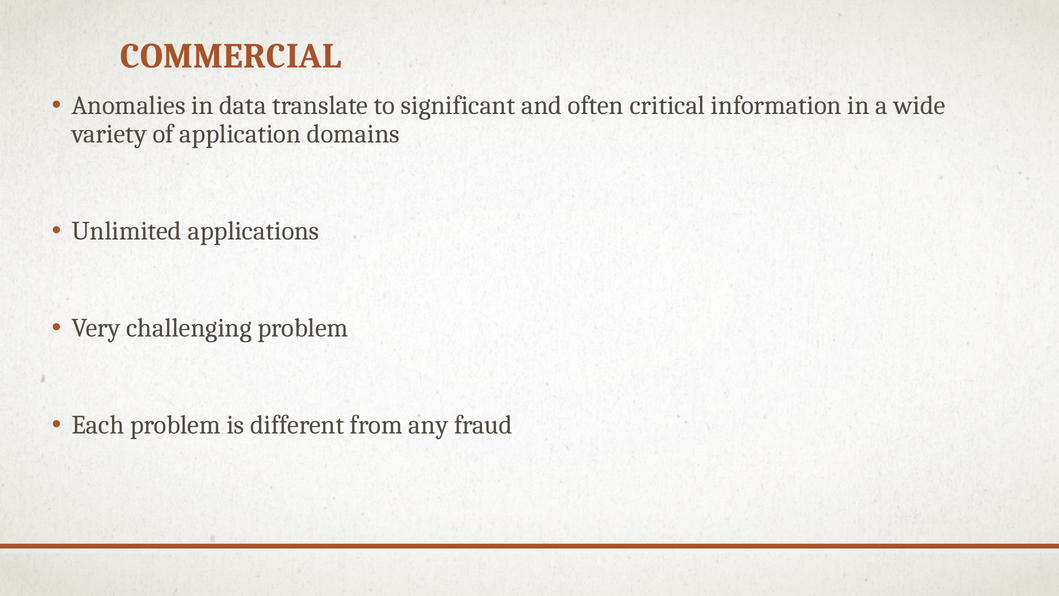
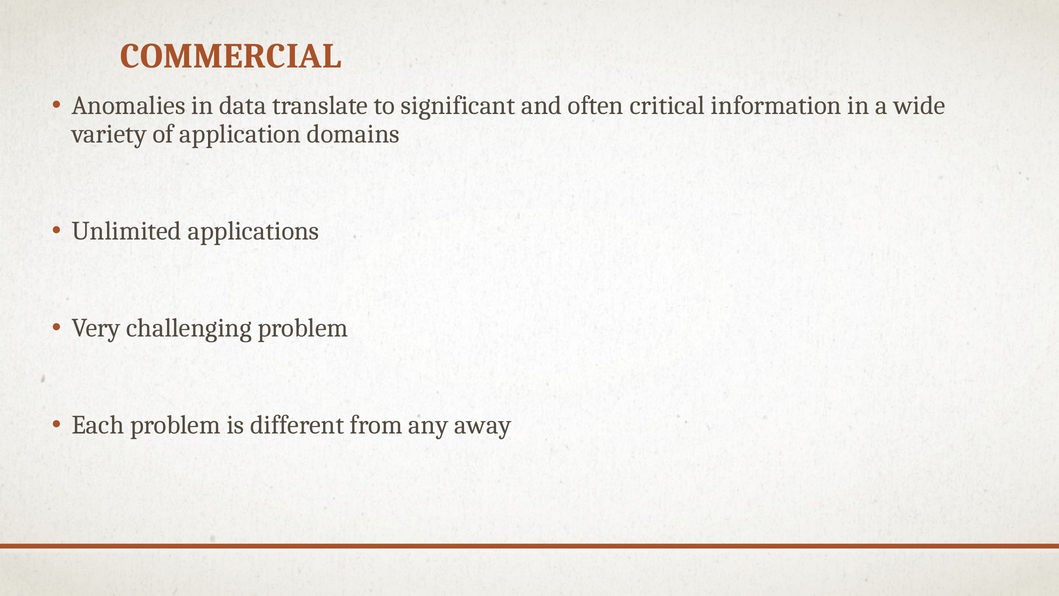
fraud: fraud -> away (483, 425)
